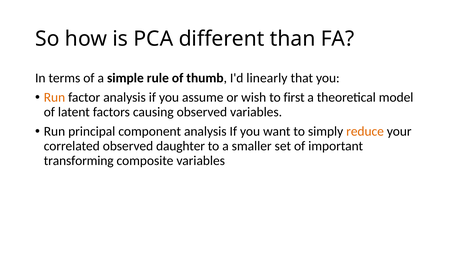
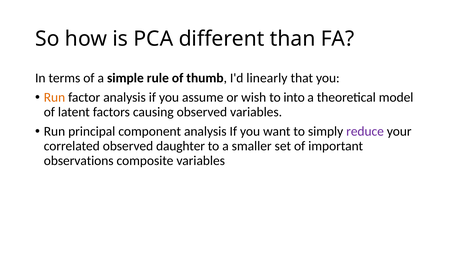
first: first -> into (294, 97)
reduce colour: orange -> purple (365, 131)
transforming: transforming -> observations (79, 160)
